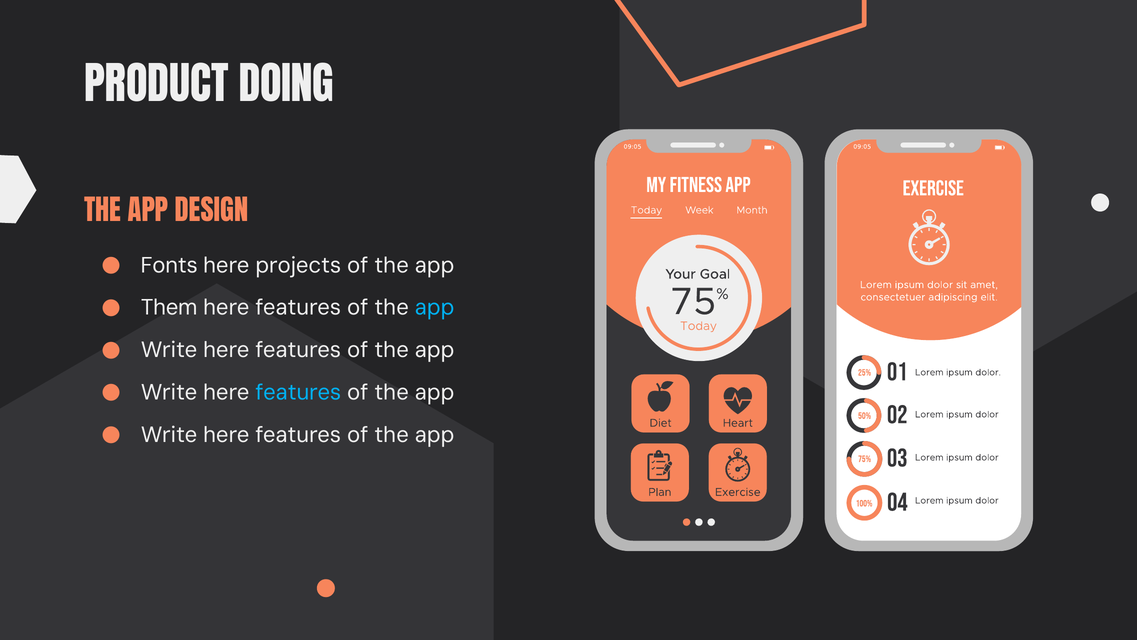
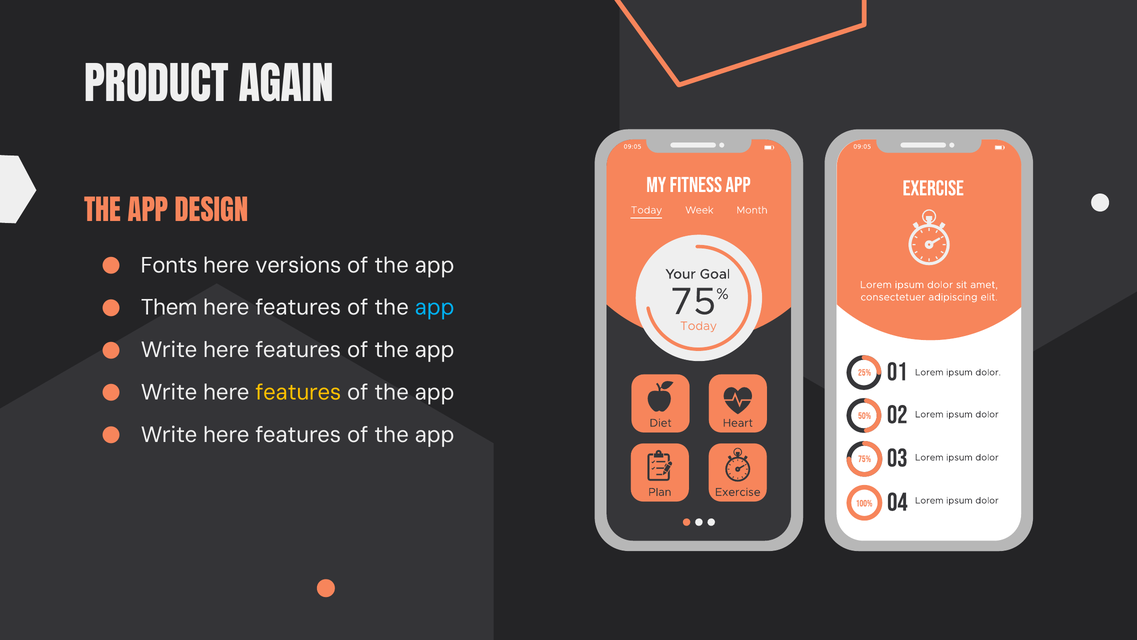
DOING: DOING -> AGAIN (286, 87)
projects: projects -> versions (298, 265)
features colour: light blue -> yellow (298, 392)
